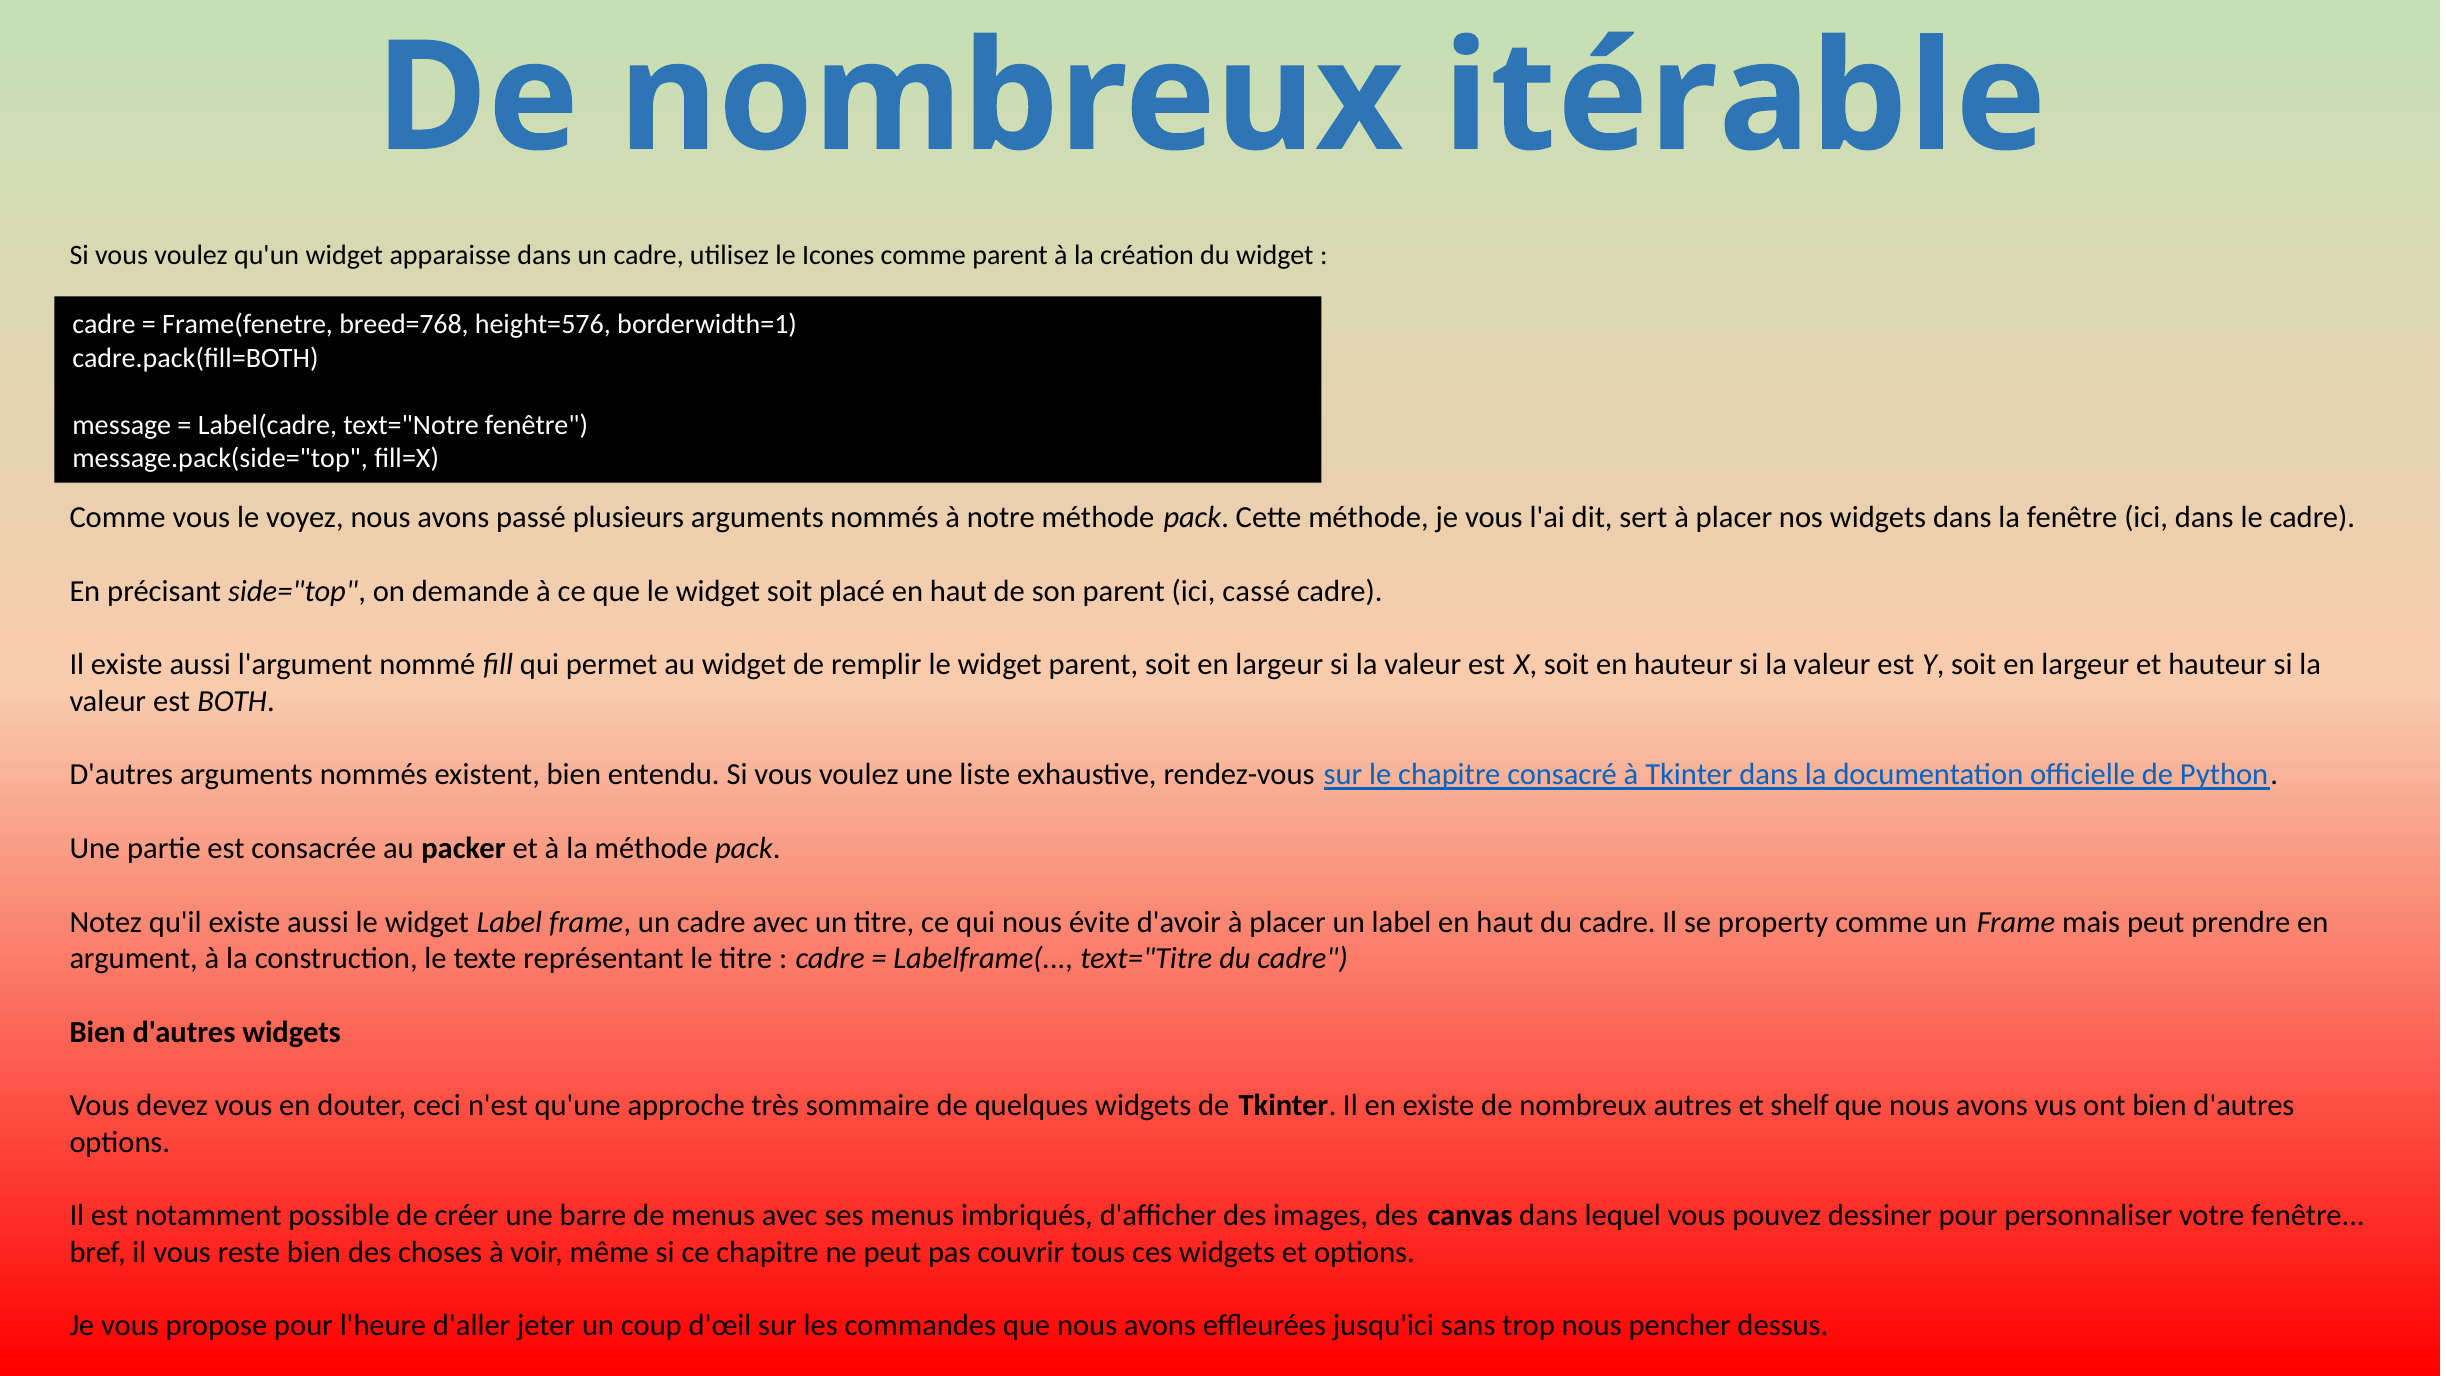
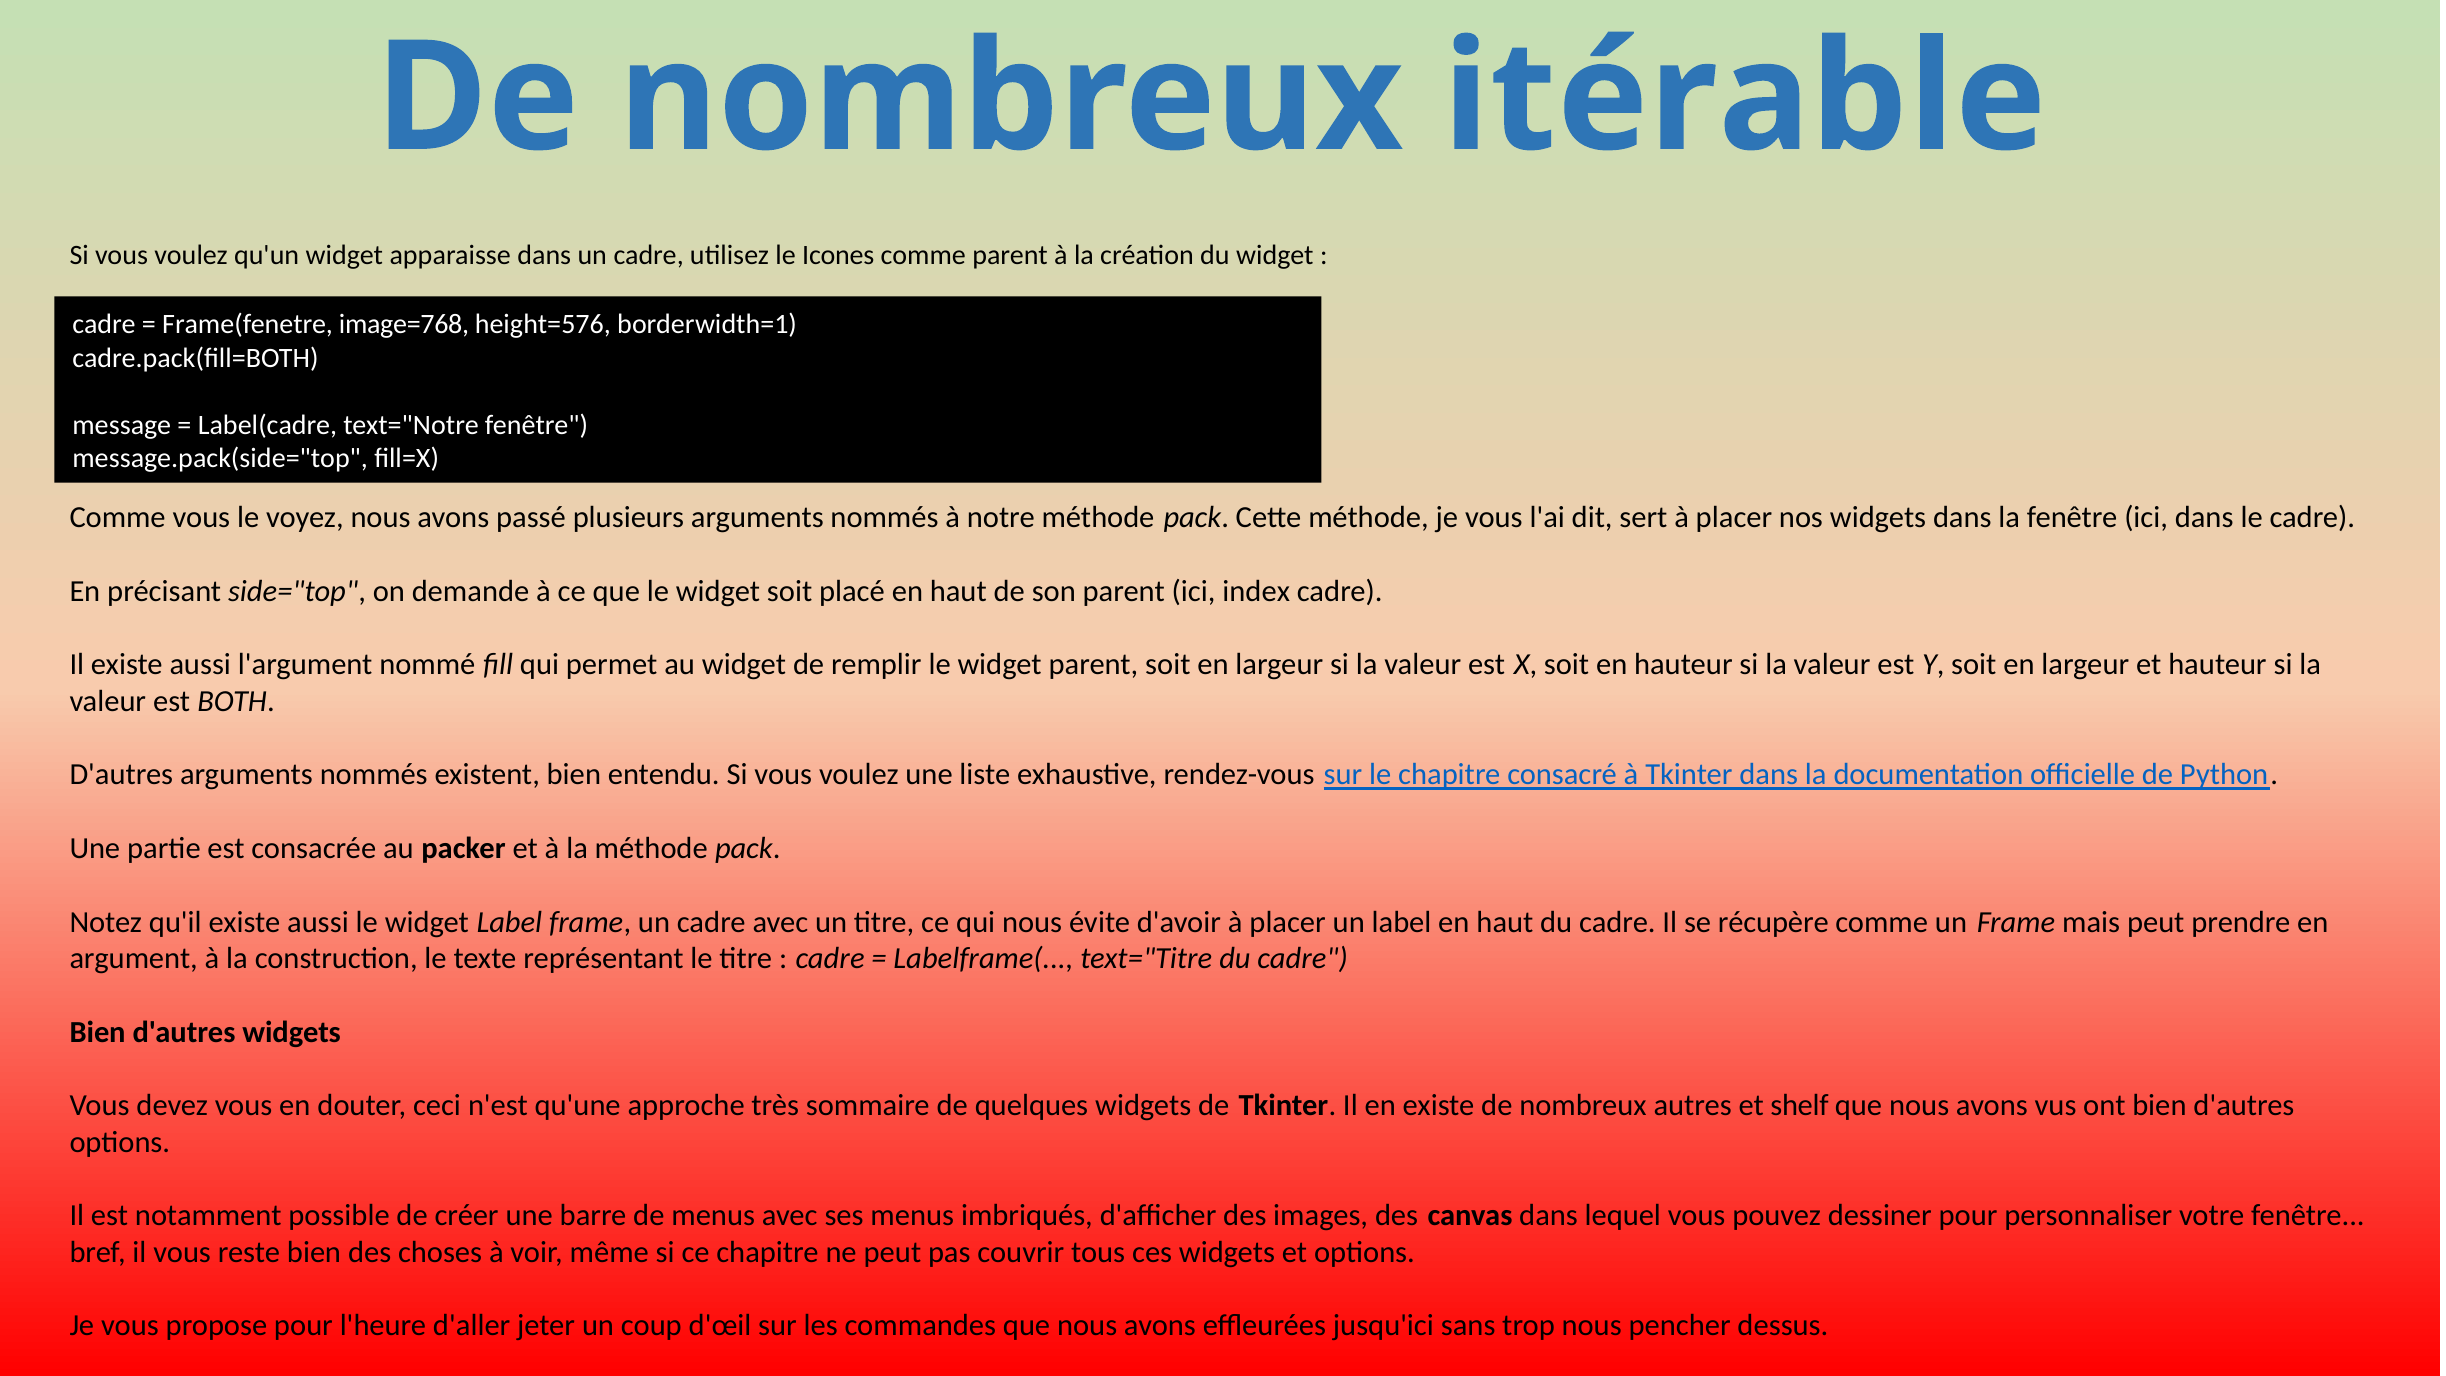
breed=768: breed=768 -> image=768 (404, 324)
cassé: cassé -> index (1256, 591)
property: property -> récupère (1773, 922)
